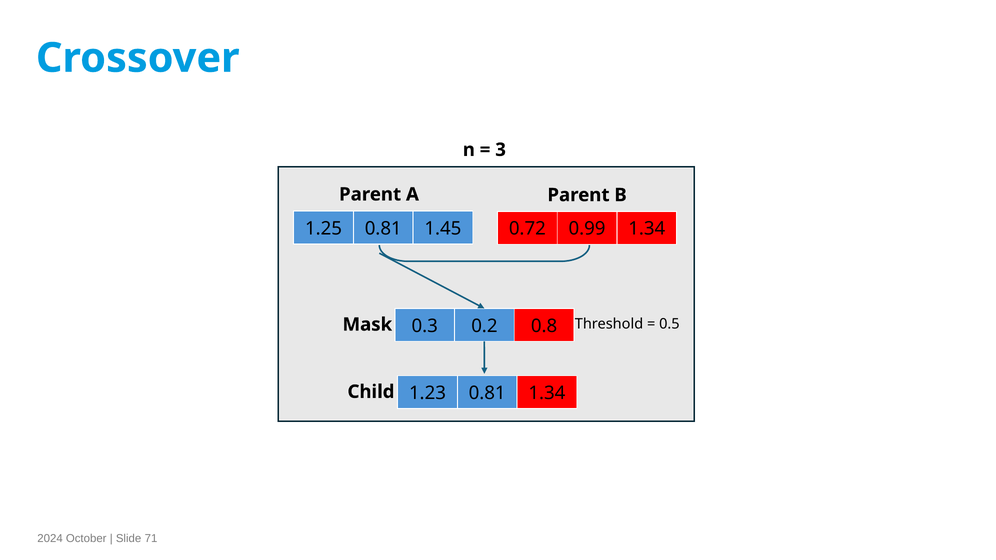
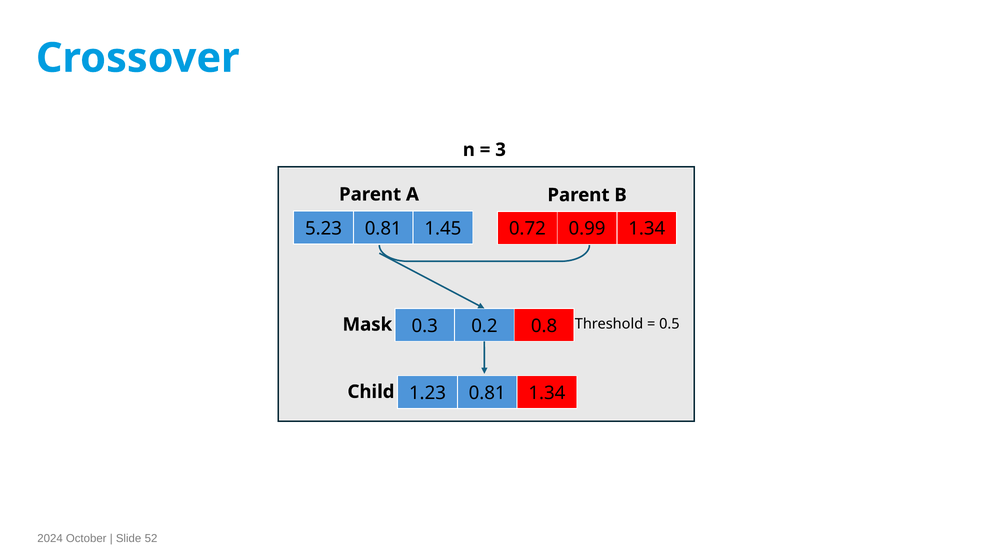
1.25: 1.25 -> 5.23 (324, 228)
71: 71 -> 52 (151, 539)
